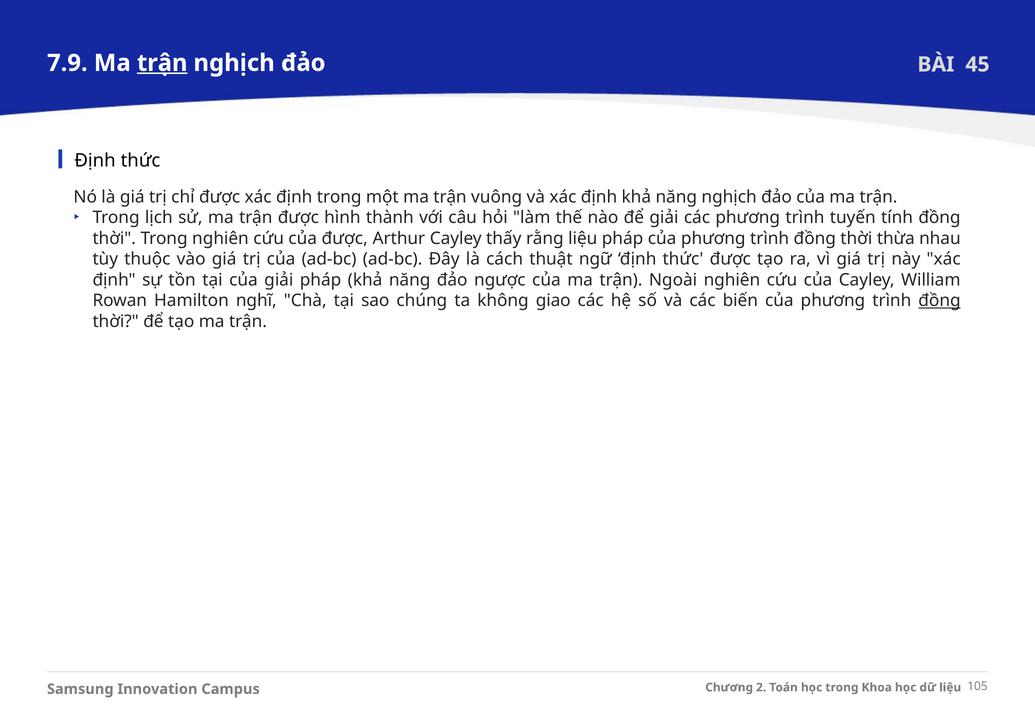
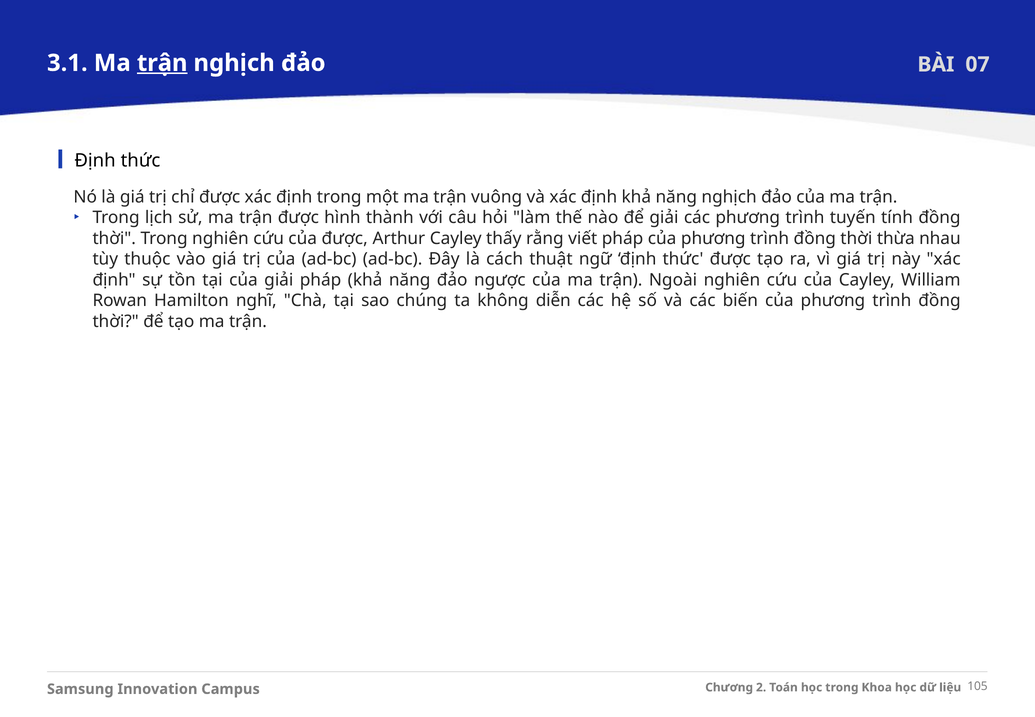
7.9: 7.9 -> 3.1 (67, 63)
45: 45 -> 07 (977, 64)
rằng liệu: liệu -> viết (583, 238)
giao: giao -> diễn (553, 300)
đồng underline: present -> none (940, 300)
